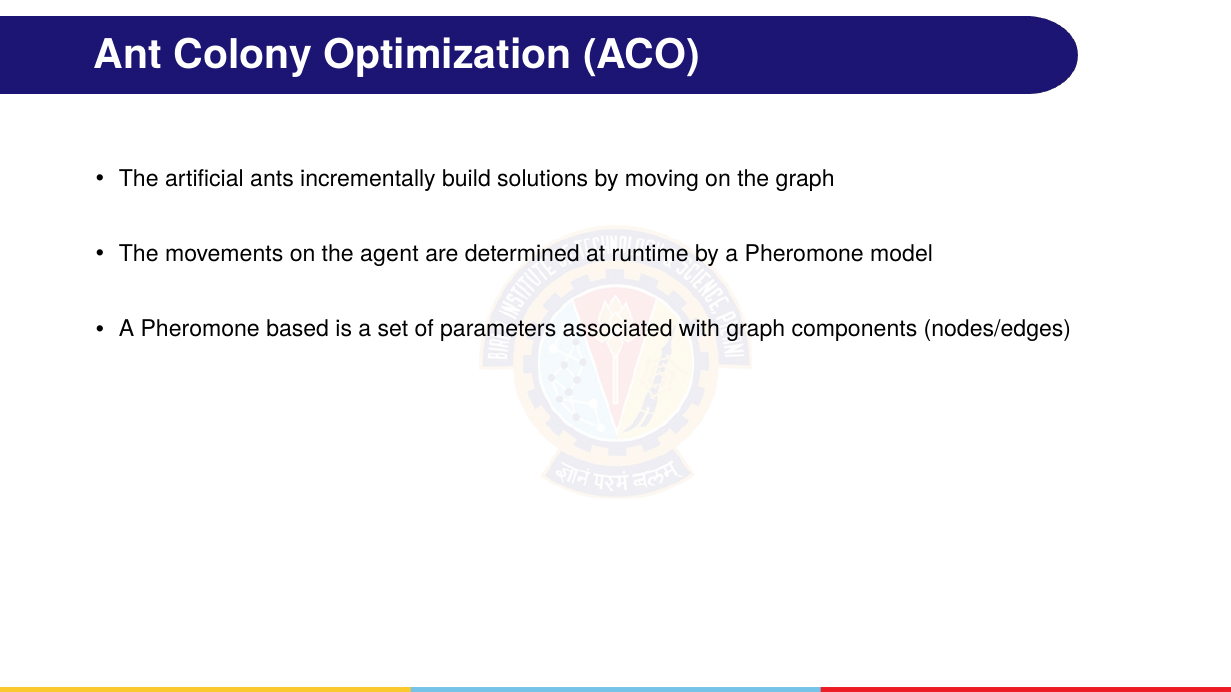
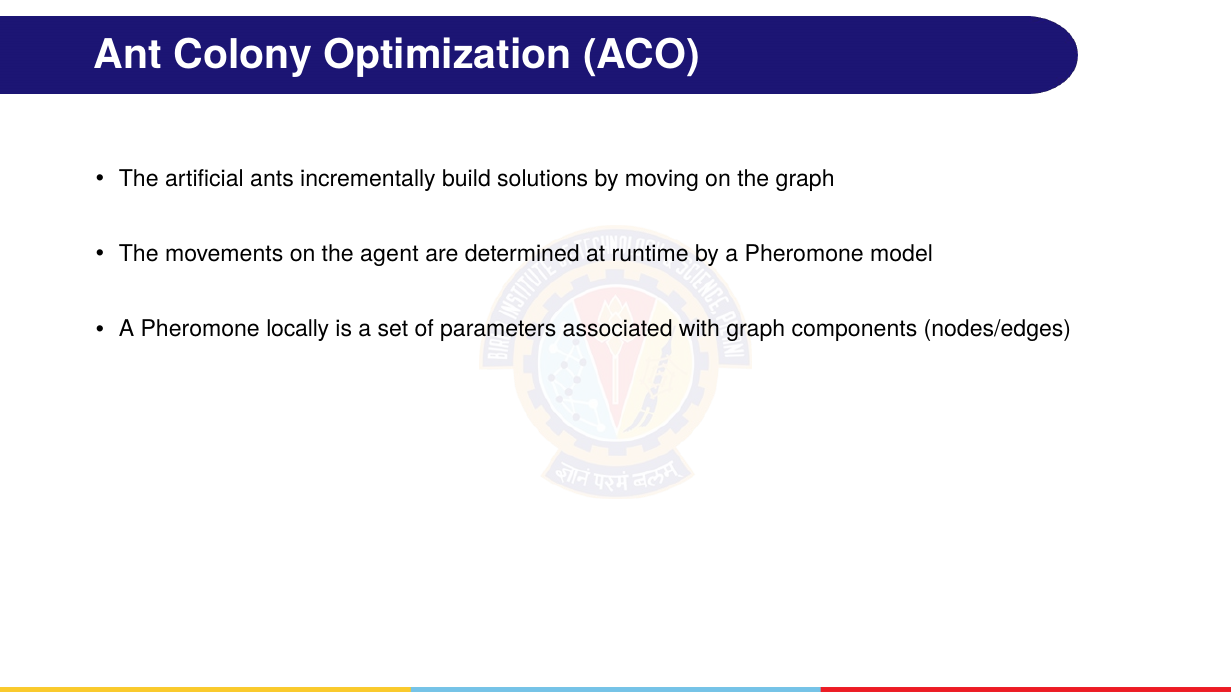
based: based -> locally (298, 330)
